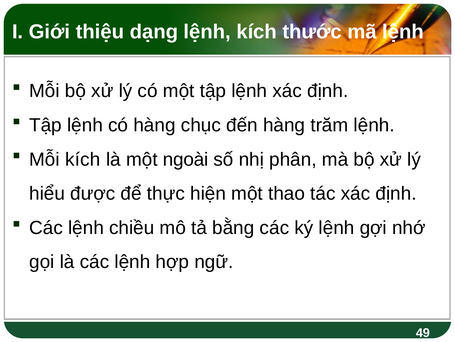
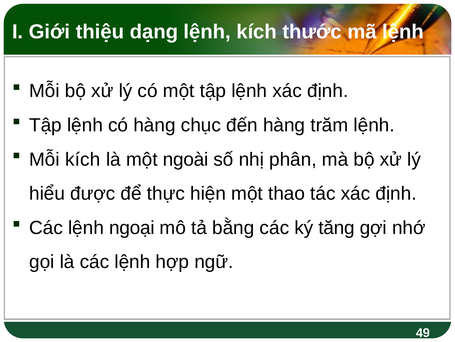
chiều: chiều -> ngoại (132, 227)
ký lệnh: lệnh -> tăng (337, 227)
